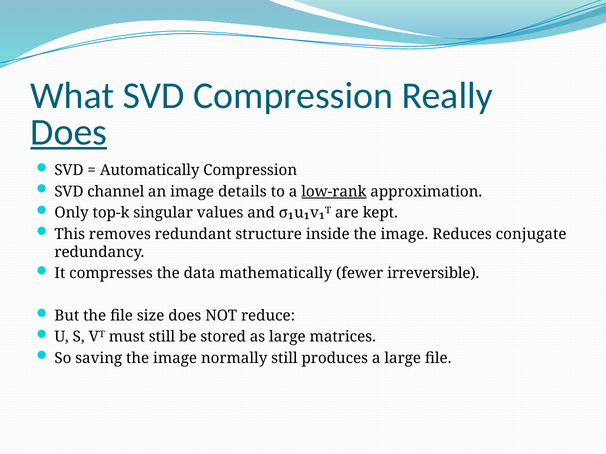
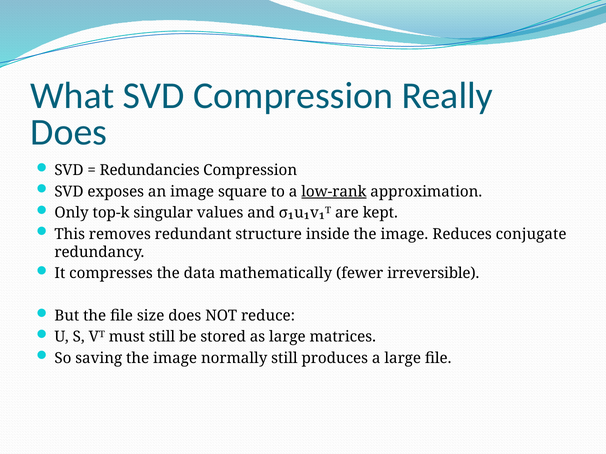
Does underline: present -> none (69, 132)
Automatically: Automatically -> Redundancies (150, 171)
channel: channel -> exposes (116, 192)
details: details -> square (243, 192)
